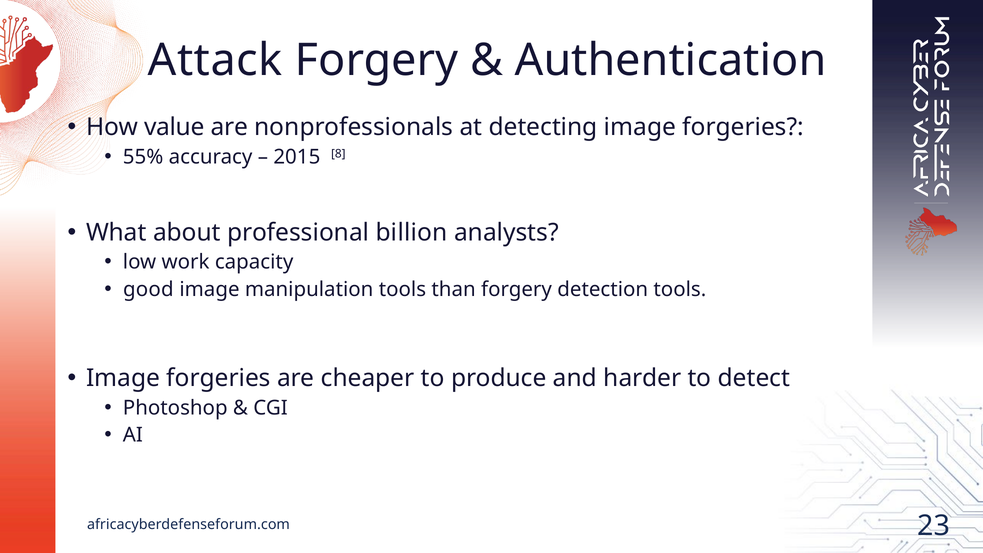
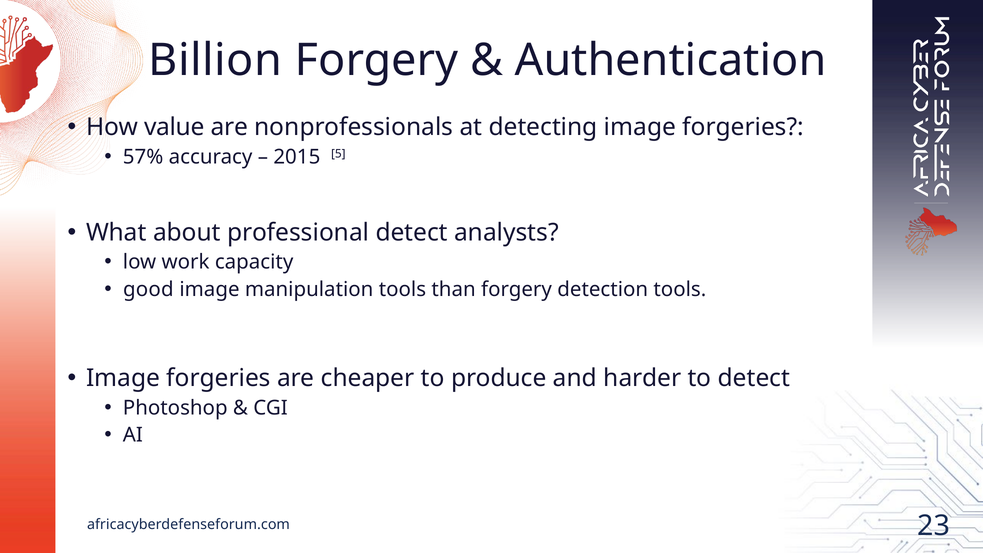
Attack: Attack -> Billion (215, 60)
55%: 55% -> 57% (143, 157)
8: 8 -> 5 (338, 154)
professional billion: billion -> detect (412, 232)
